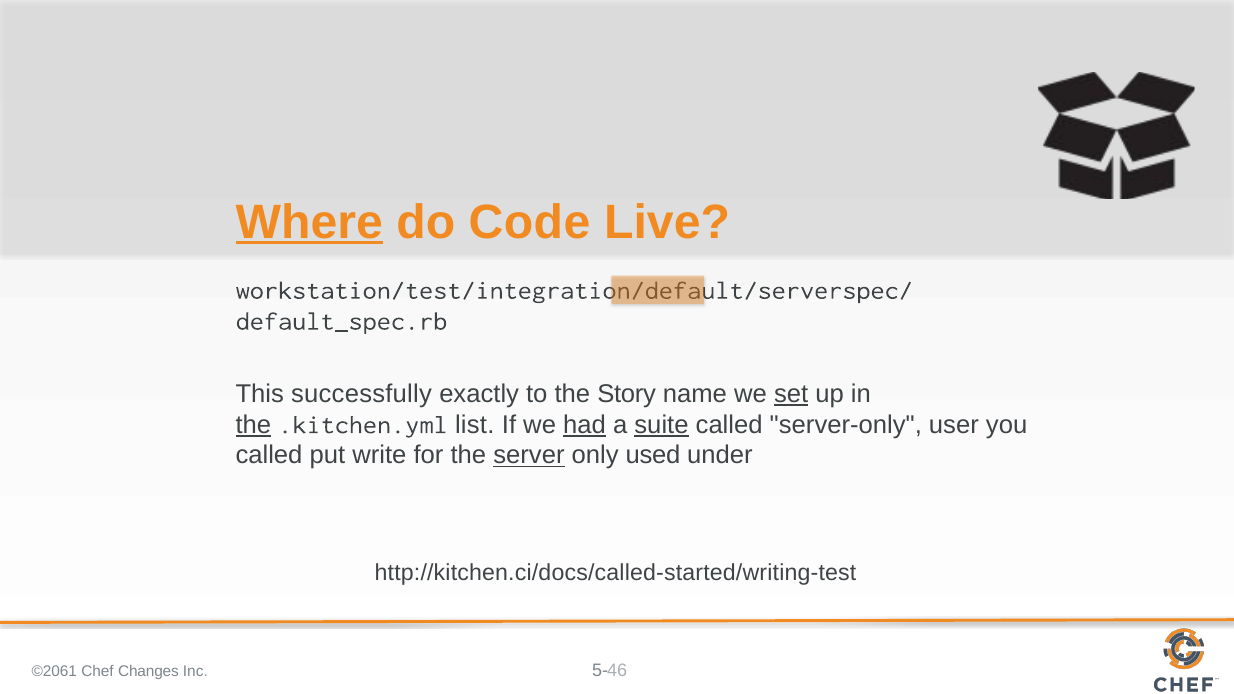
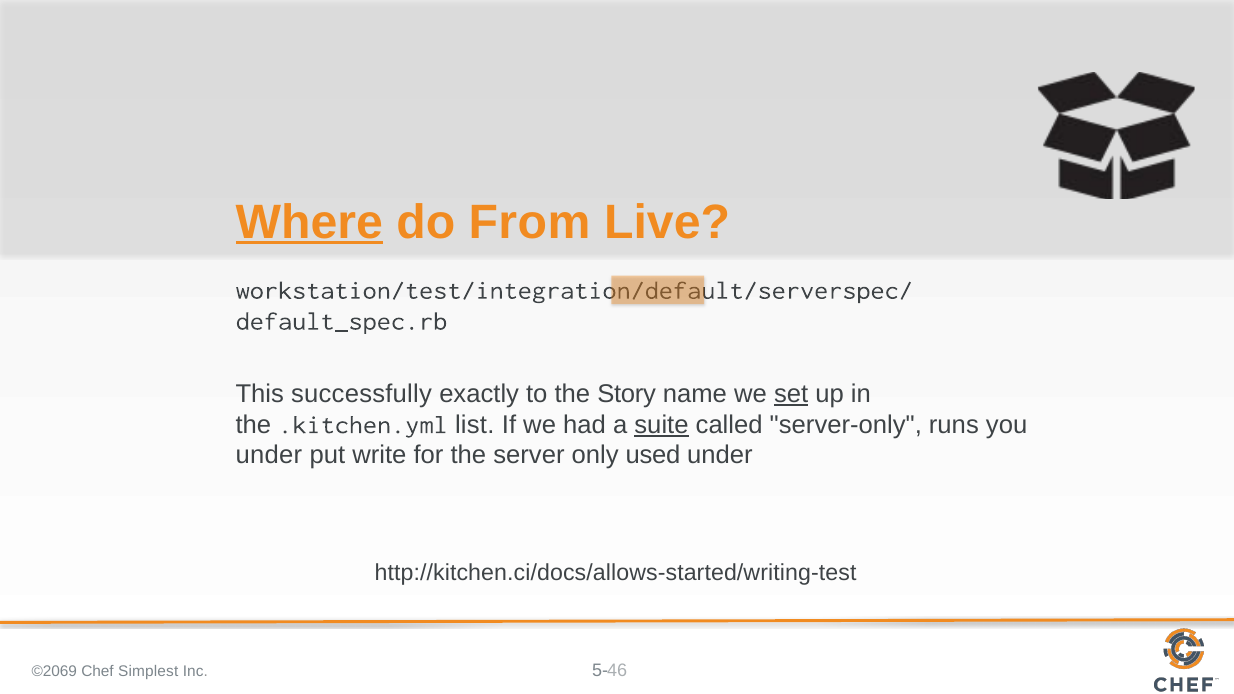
Code: Code -> From (529, 222)
the underline: present -> none (253, 425)
had underline: present -> none (585, 425)
user: user -> runs (954, 425)
called: called -> under (269, 456)
server underline: present -> none (529, 456)
http://kitchen.ci/docs/called-started/writing-test: http://kitchen.ci/docs/called-started/writing-test -> http://kitchen.ci/docs/allows-started/writing-test (616, 573)
©2061: ©2061 -> ©2069 (54, 672)
Changes: Changes -> Simplest (148, 672)
